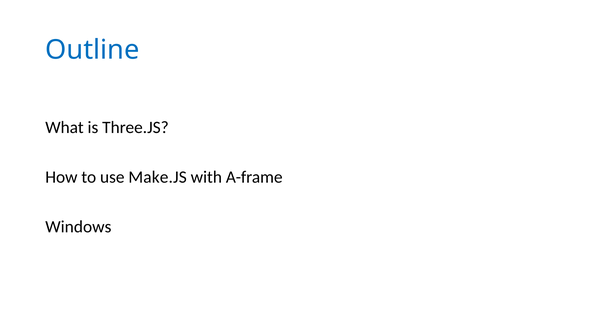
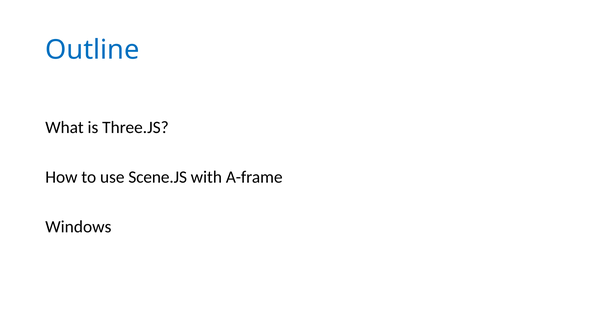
Make.JS: Make.JS -> Scene.JS (158, 177)
